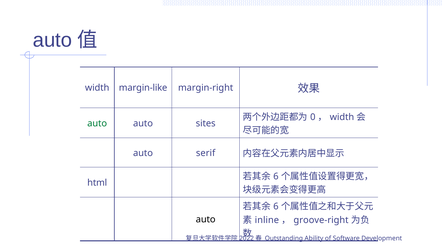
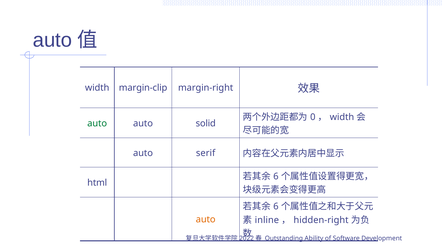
margin-like: margin-like -> margin-clip (143, 88)
sites: sites -> solid (206, 123)
groove-right: groove-right -> hidden-right (321, 220)
auto colour: black -> orange (206, 219)
